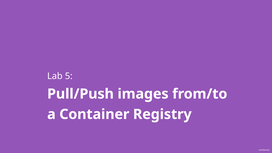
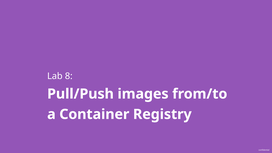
5: 5 -> 8 (69, 76)
